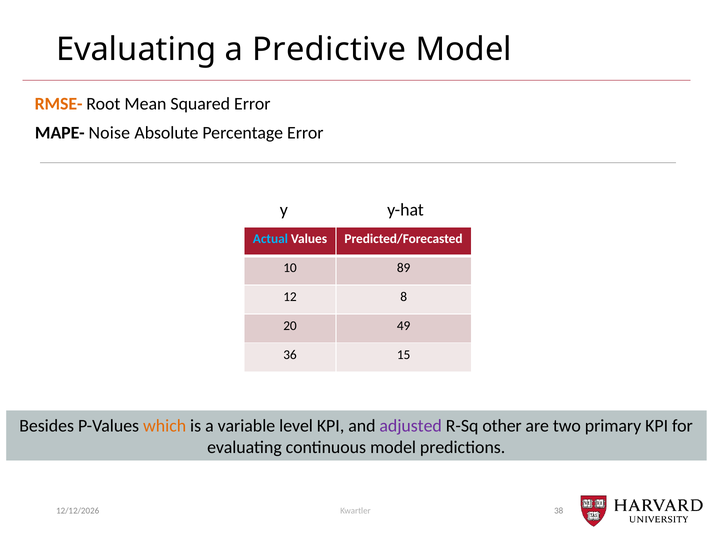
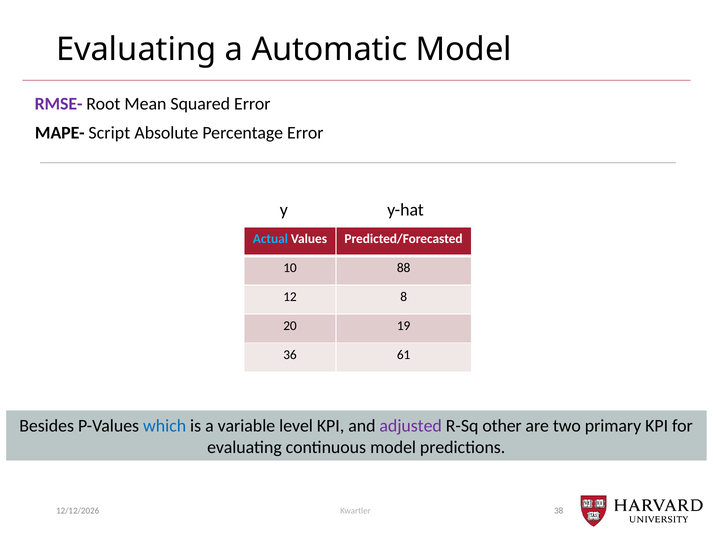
Predictive: Predictive -> Automatic (329, 49)
RMSE- colour: orange -> purple (59, 104)
Noise: Noise -> Script (109, 133)
89: 89 -> 88 (404, 268)
49: 49 -> 19 (404, 326)
15: 15 -> 61 (404, 354)
which colour: orange -> blue (165, 426)
